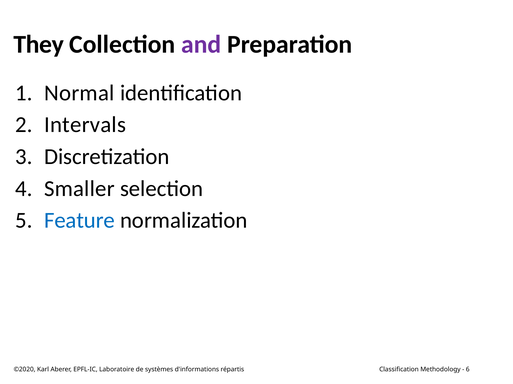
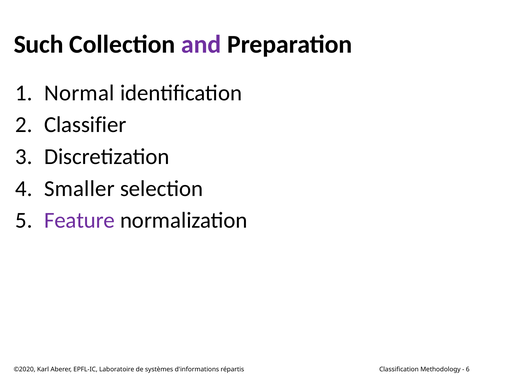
They: They -> Such (39, 45)
Intervals: Intervals -> Classifier (85, 125)
Feature colour: blue -> purple (80, 221)
